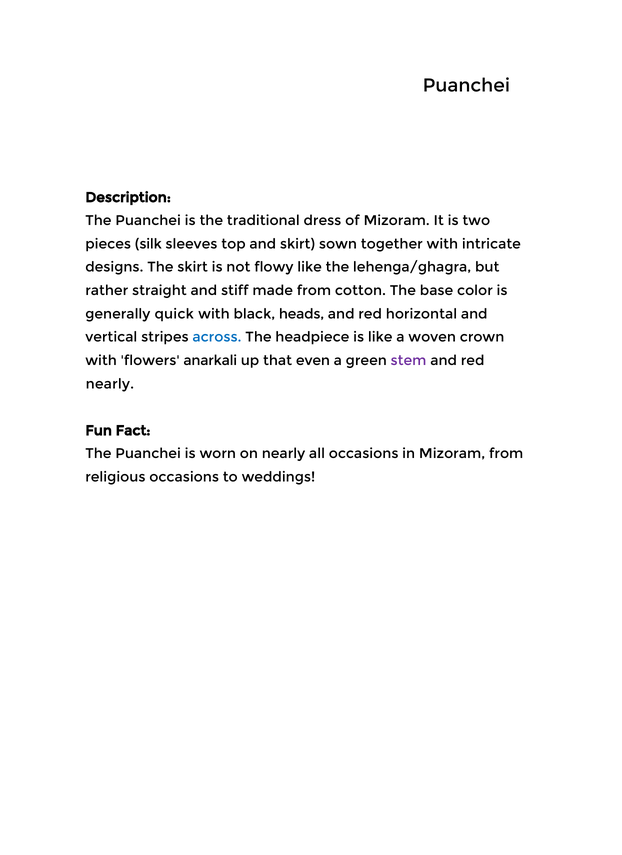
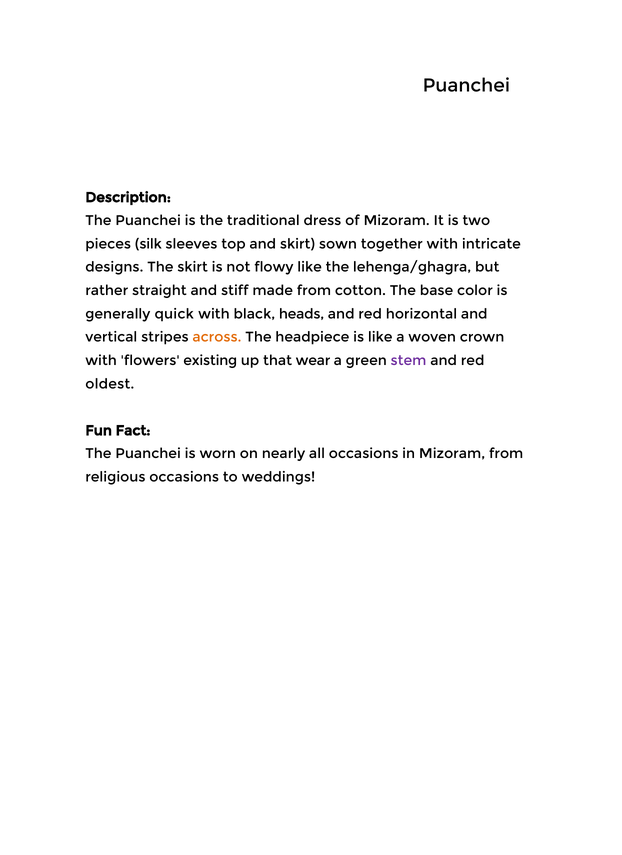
across colour: blue -> orange (217, 336)
anarkali: anarkali -> existing (210, 359)
even: even -> wear (313, 359)
nearly: nearly -> oldest (110, 382)
